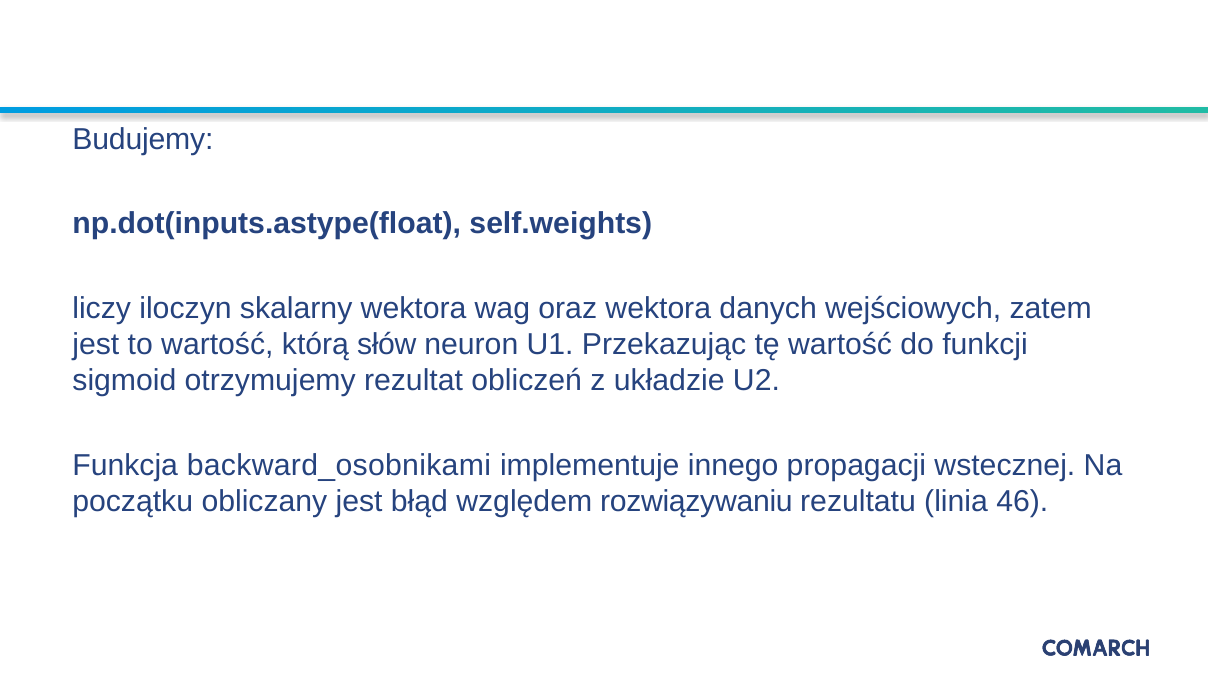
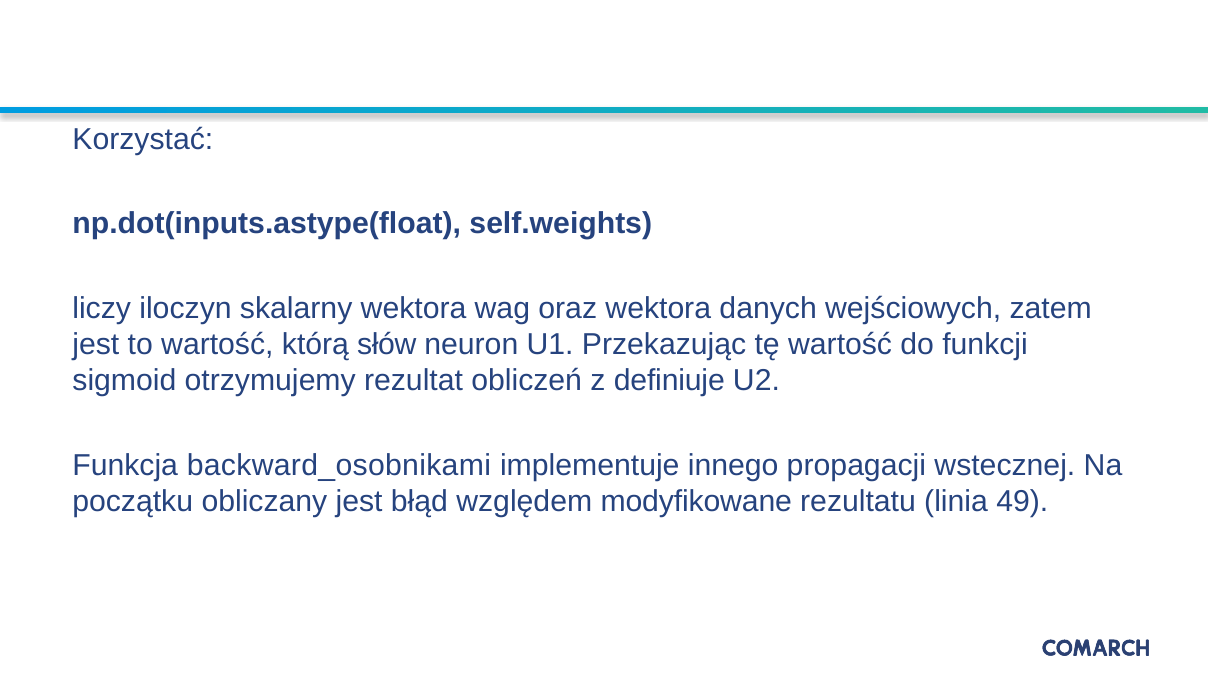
Budujemy: Budujemy -> Korzystać (143, 139)
układzie: układzie -> definiuje (669, 381)
rozwiązywaniu: rozwiązywaniu -> modyfikowane (696, 501)
46: 46 -> 49 (1022, 501)
